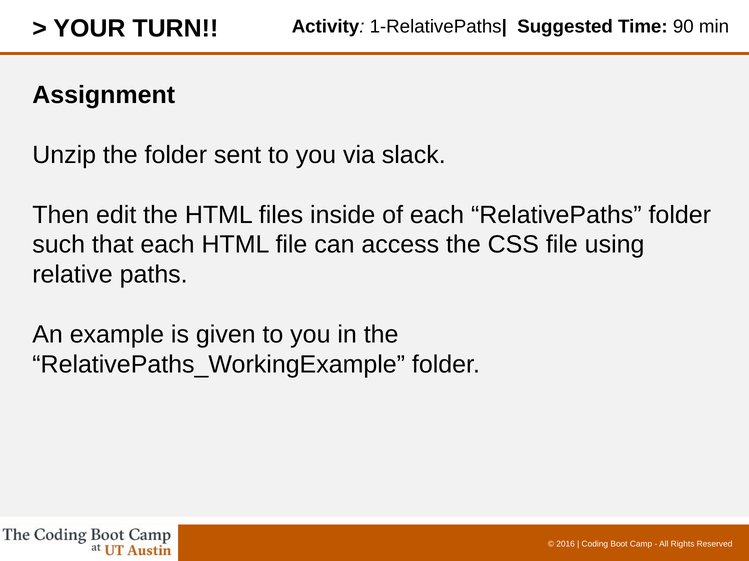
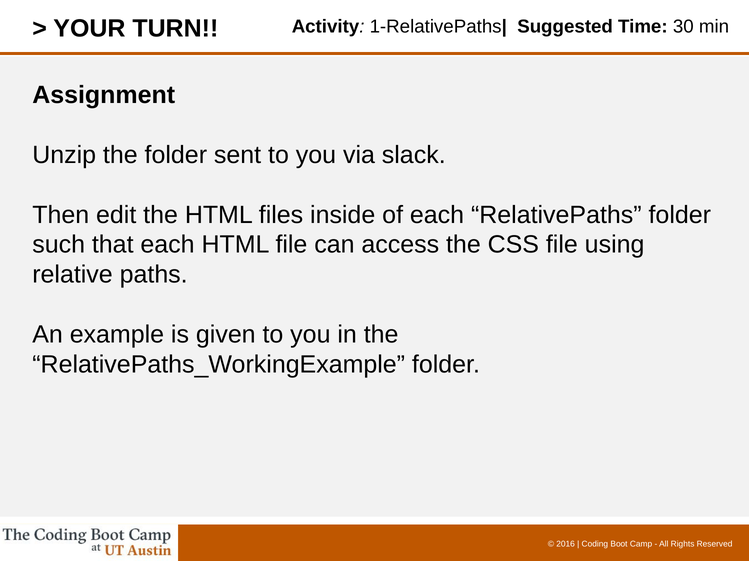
90: 90 -> 30 (683, 26)
